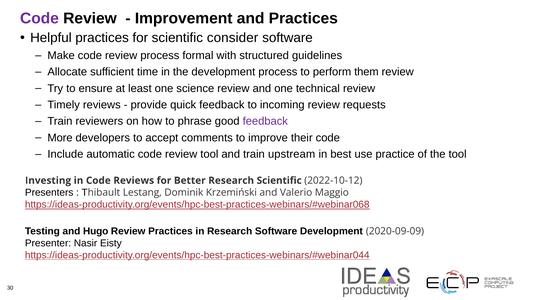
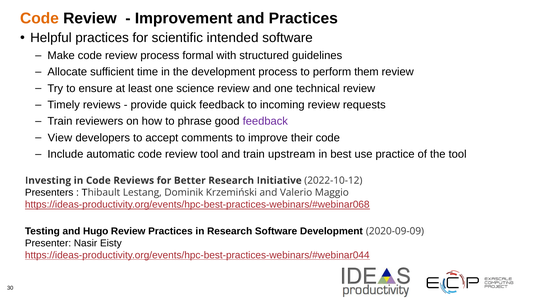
Code colour: purple -> orange (39, 18)
consider: consider -> intended (233, 38)
More: More -> View (60, 138)
Research Scientific: Scientific -> Initiative (279, 181)
